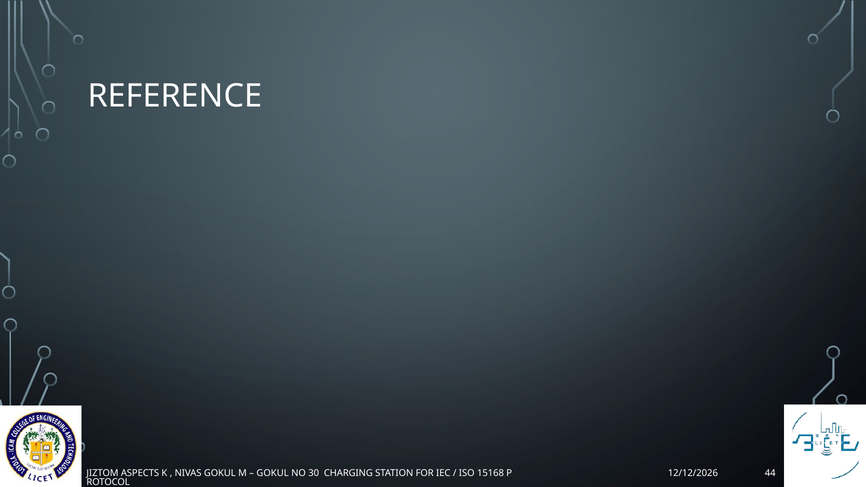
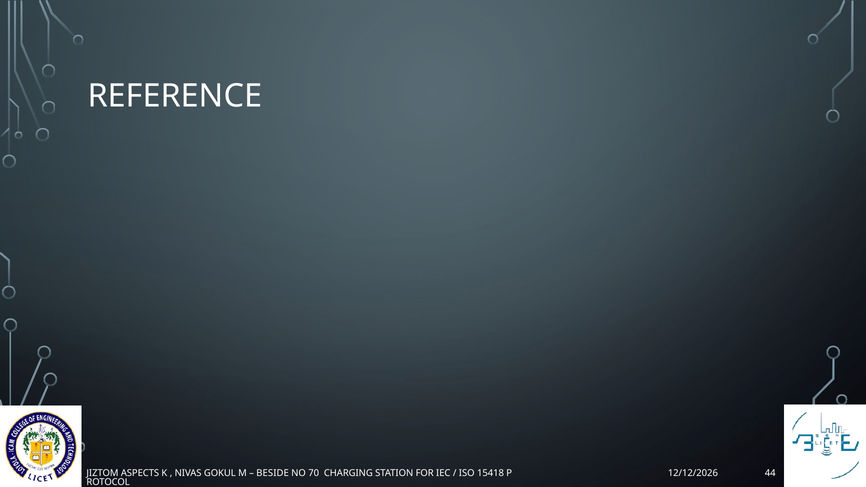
GOKUL: GOKUL -> BESIDE (273, 473)
30: 30 -> 70 (314, 473)
15168: 15168 -> 15418 (490, 473)
